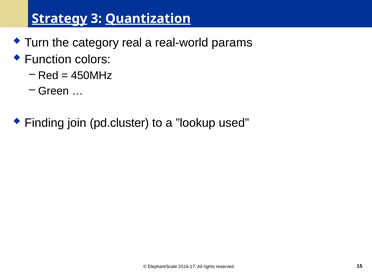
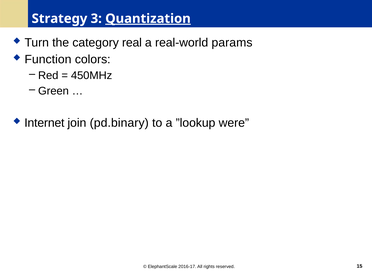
Strategy underline: present -> none (59, 19)
Finding: Finding -> Internet (44, 123)
pd.cluster: pd.cluster -> pd.binary (119, 123)
used: used -> were (234, 123)
